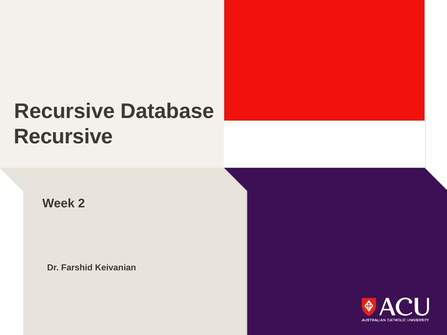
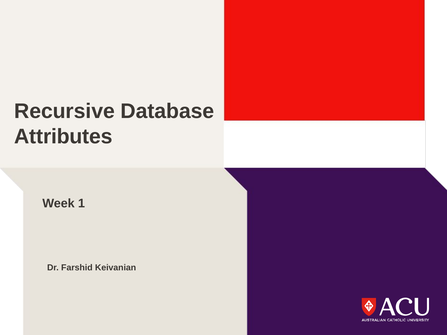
Recursive: Recursive -> Attributes (63, 137)
2: 2 -> 1 (82, 203)
